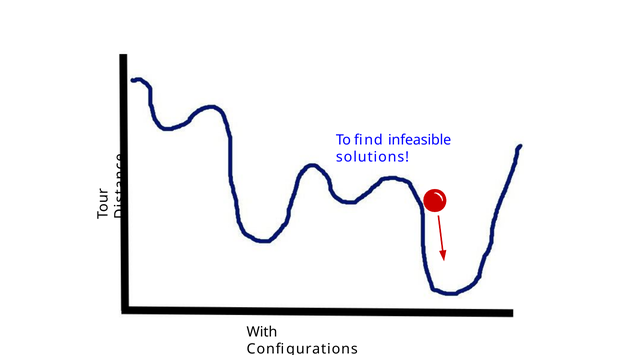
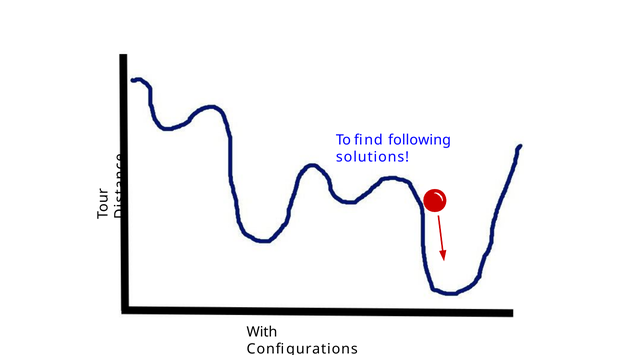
infeasible: infeasible -> following (420, 140)
